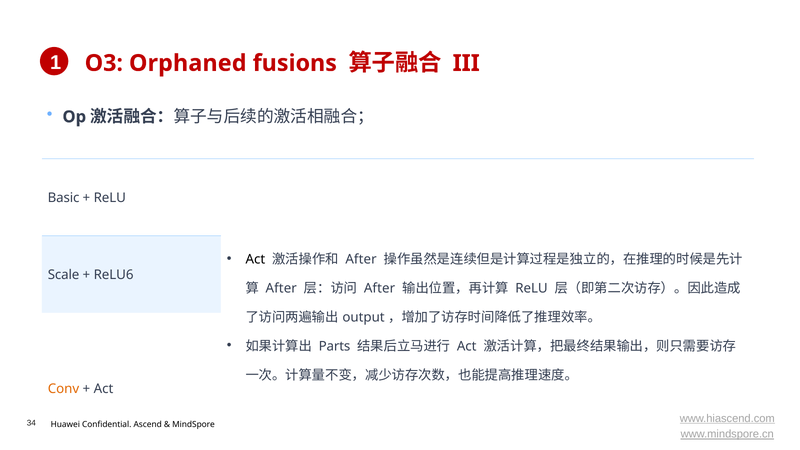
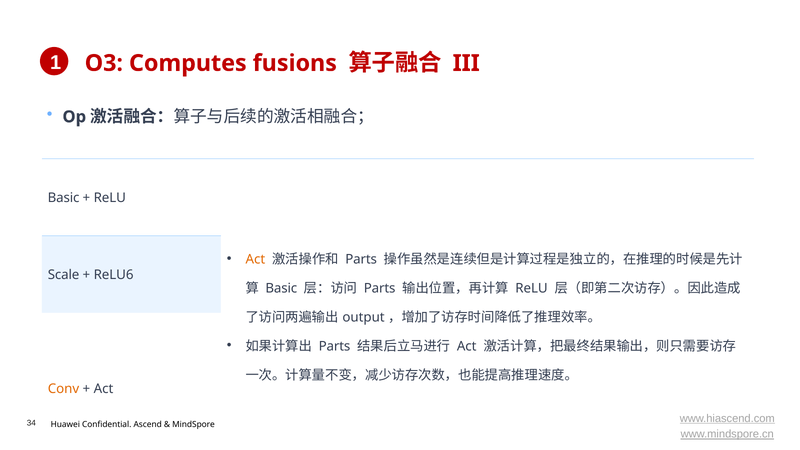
Orphaned: Orphaned -> Computes (188, 63)
Act colour: black -> orange (255, 259)
After: After -> Parts (361, 259)
After: After -> Basic (281, 288)
After: After -> Parts (380, 288)
